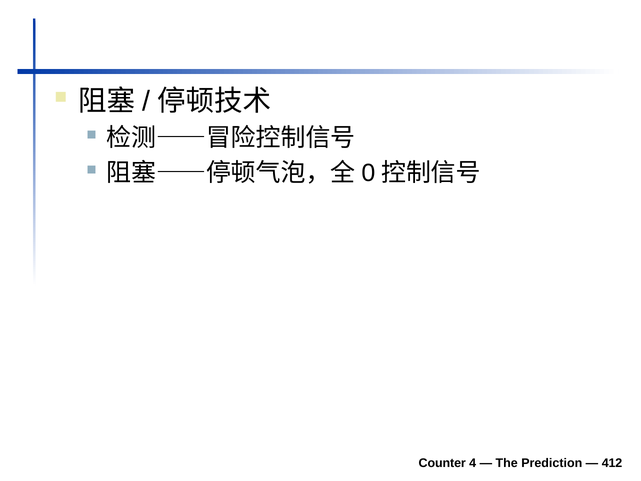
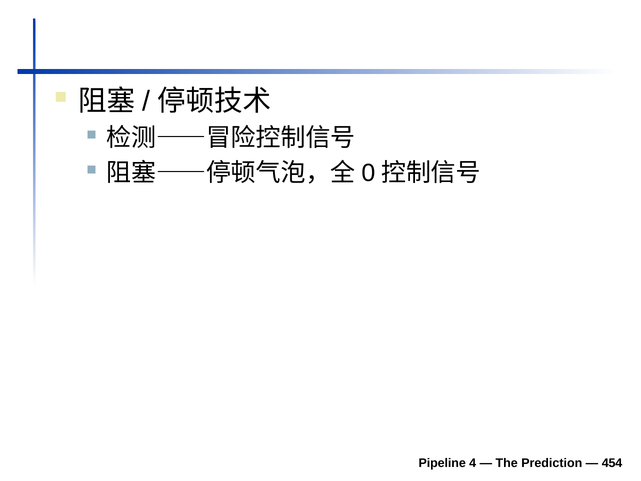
Counter: Counter -> Pipeline (442, 463)
412: 412 -> 454 (612, 463)
